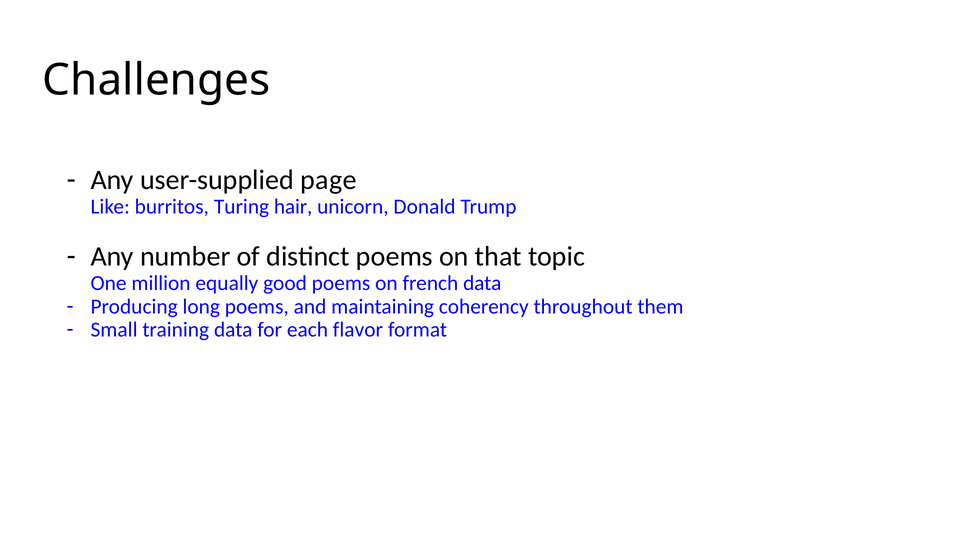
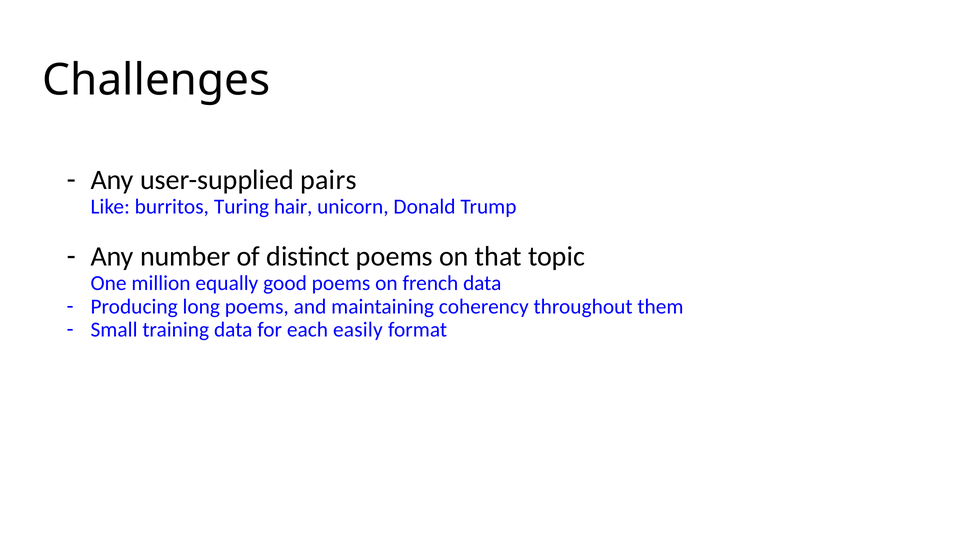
page: page -> pairs (328, 180)
flavor: flavor -> easily (358, 329)
